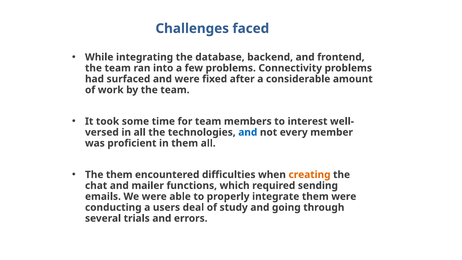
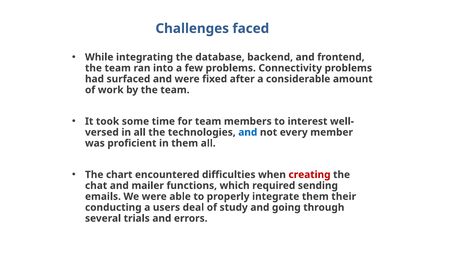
The them: them -> chart (119, 175)
creating colour: orange -> red (310, 175)
them were: were -> their (344, 196)
